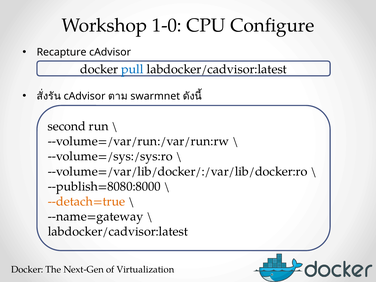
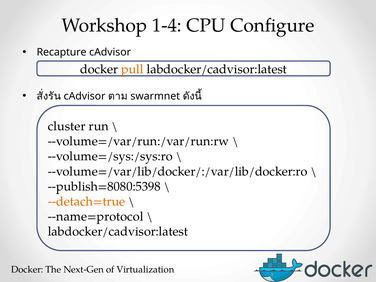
1-0: 1-0 -> 1-4 (167, 26)
pull colour: blue -> orange (132, 69)
second: second -> cluster (67, 126)
--publish=8080:8000: --publish=8080:8000 -> --publish=8080:5398 (104, 186)
--name=gateway: --name=gateway -> --name=protocol (96, 216)
